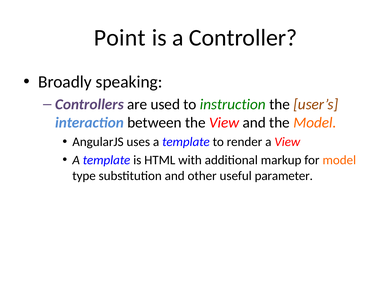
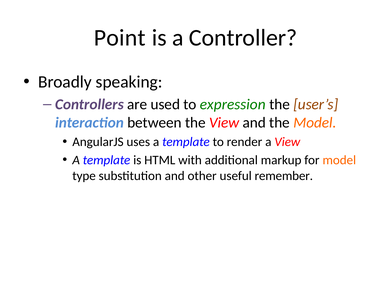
instruction: instruction -> expression (233, 104)
parameter: parameter -> remember (284, 176)
